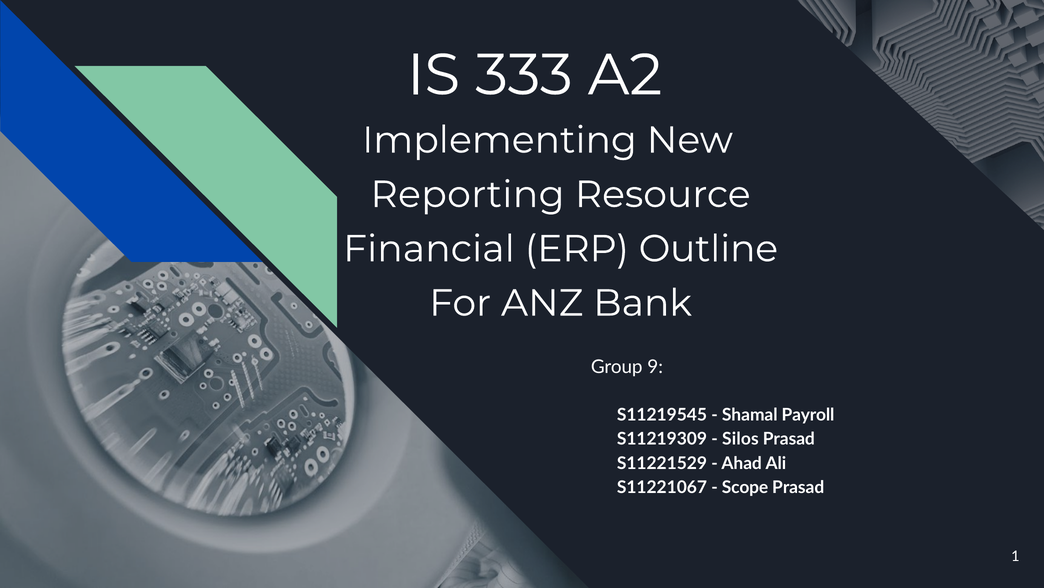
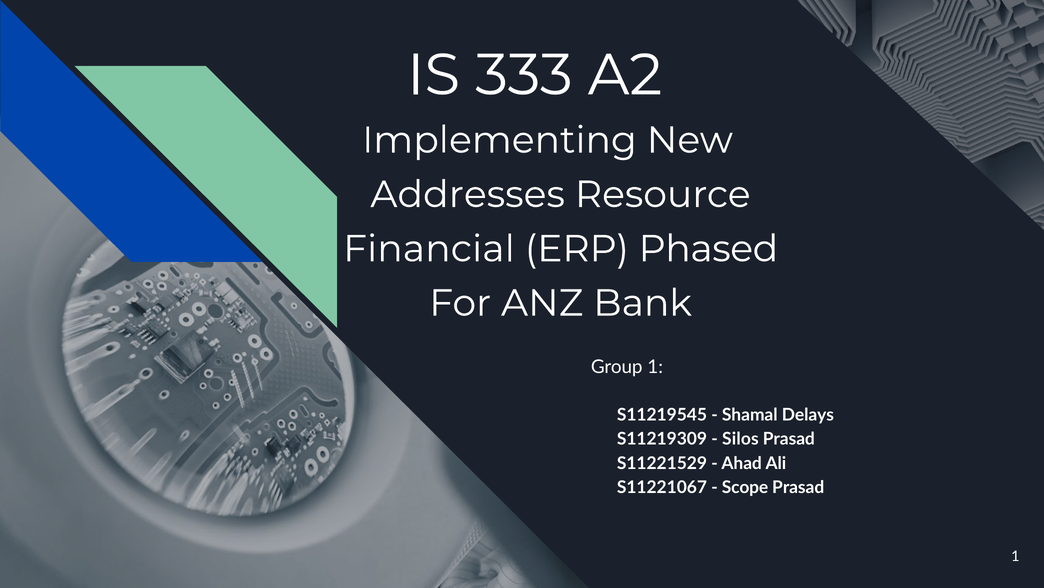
Reporting: Reporting -> Addresses (468, 194)
Outline: Outline -> Phased (708, 249)
Group 9: 9 -> 1 (655, 367)
Payroll: Payroll -> Delays (808, 415)
